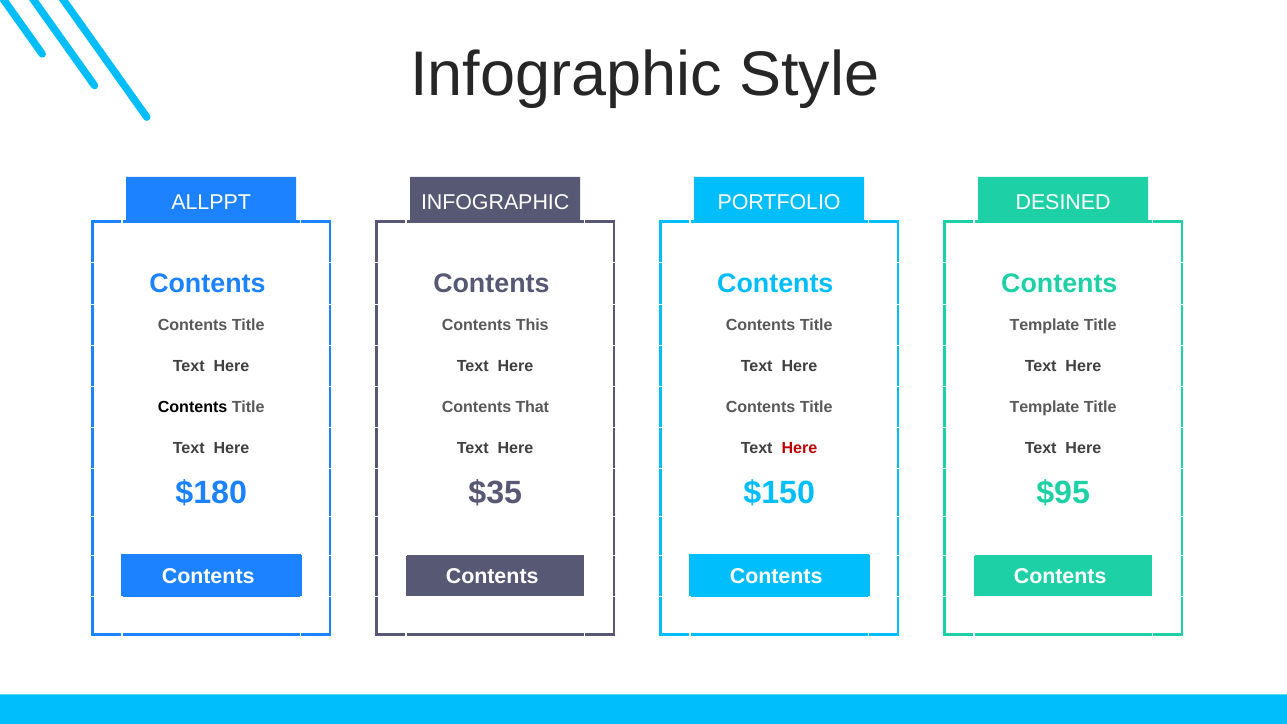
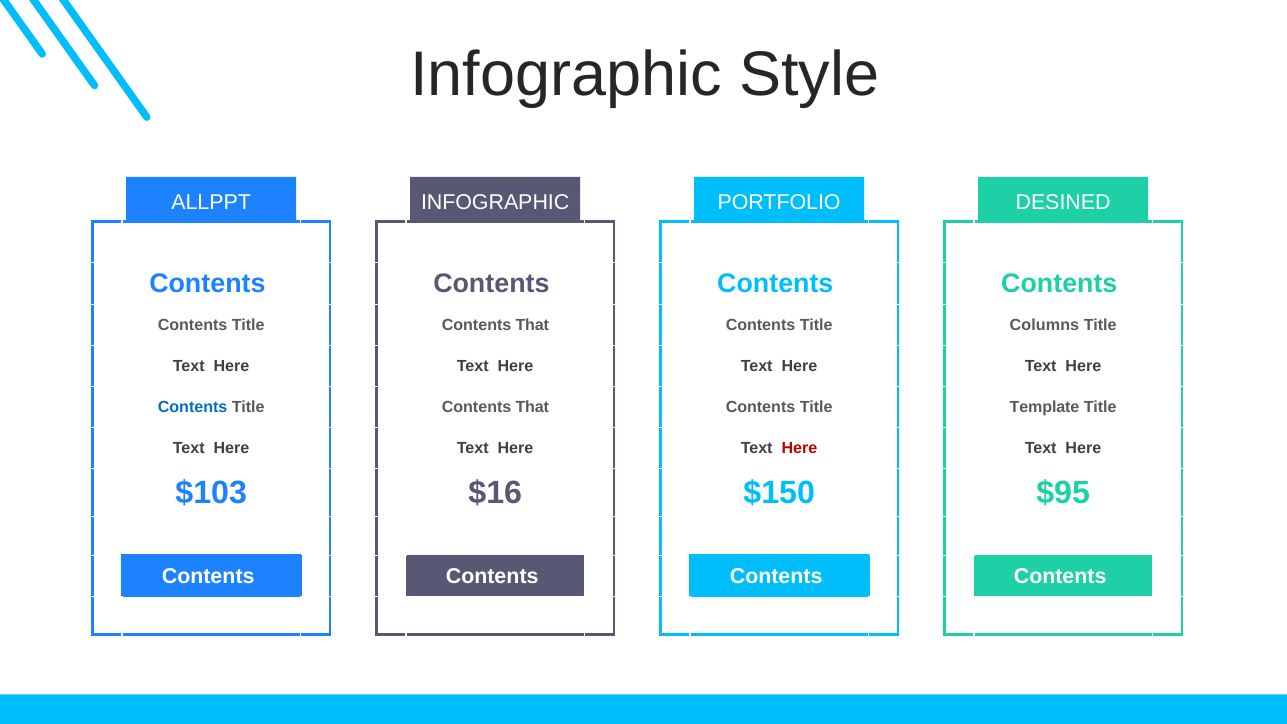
This: This -> That (532, 325)
Template: Template -> Columns (1044, 325)
Contents colour: black -> blue (193, 407)
$180: $180 -> $103 (211, 493)
$35: $35 -> $16 (495, 493)
